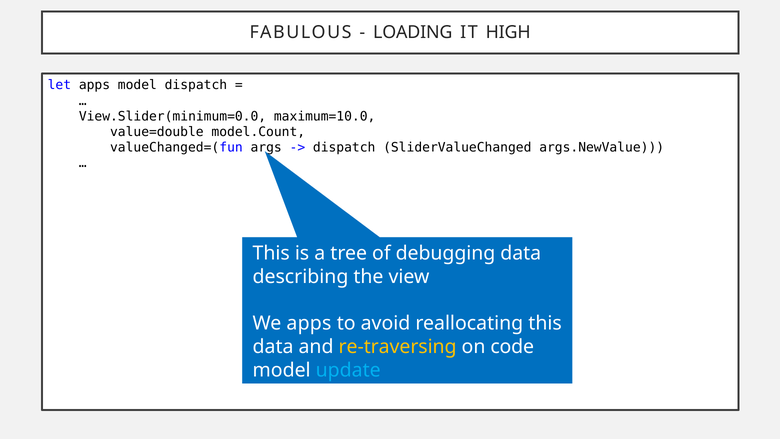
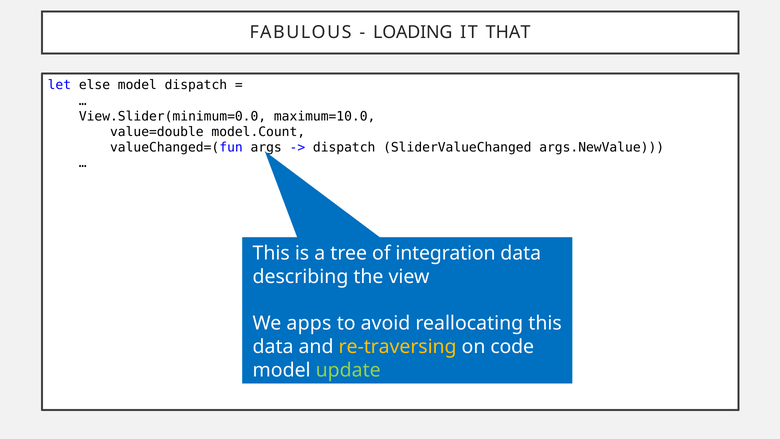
HIGH: HIGH -> THAT (508, 33)
let apps: apps -> else (94, 85)
debugging: debugging -> integration (446, 253)
update colour: light blue -> light green (348, 370)
